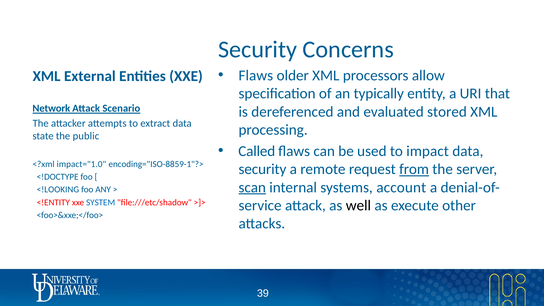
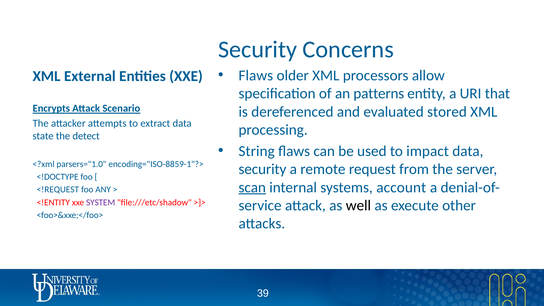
typically: typically -> patterns (379, 94)
Network: Network -> Encrypts (51, 108)
public: public -> detect (86, 136)
Called: Called -> String (257, 151)
impact="1.0: impact="1.0 -> parsers="1.0 (82, 164)
from underline: present -> none (414, 169)
<!LOOKING: <!LOOKING -> <!REQUEST (58, 190)
SYSTEM colour: blue -> purple (101, 202)
